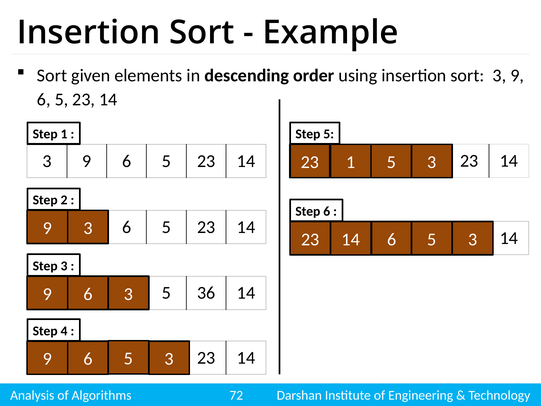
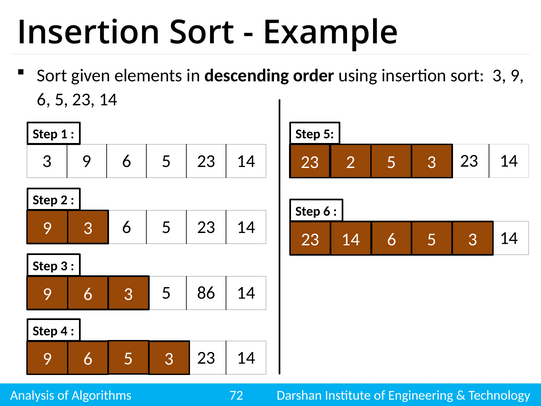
1: 1 -> 2 (351, 162)
36: 36 -> 86 (206, 293)
